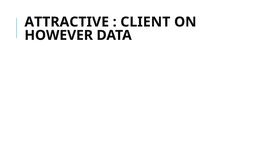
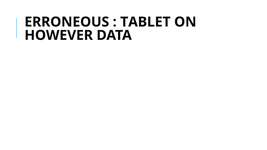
ATTRACTIVE: ATTRACTIVE -> ERRONEOUS (67, 22)
CLIENT: CLIENT -> TABLET (145, 22)
